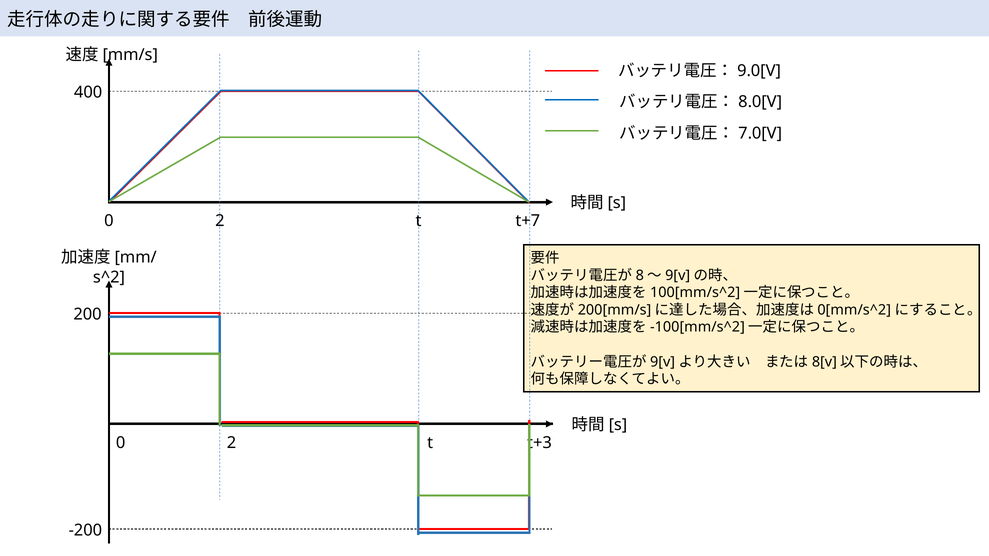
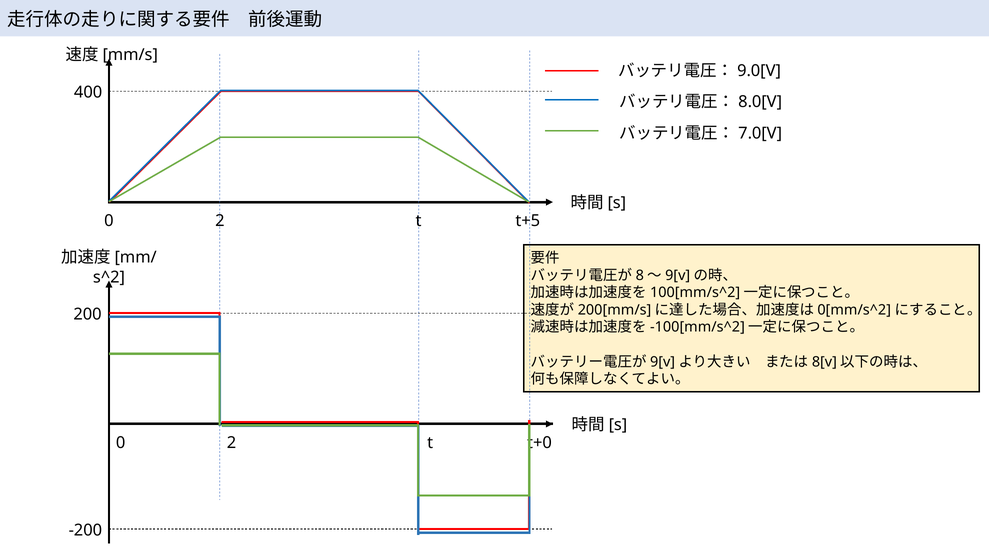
t+7: t+7 -> t+5 (528, 221)
t+3: t+3 -> t+0 (539, 443)
